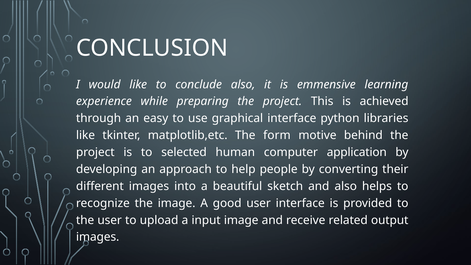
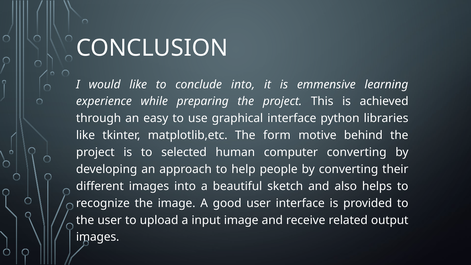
conclude also: also -> into (243, 84)
computer application: application -> converting (357, 152)
